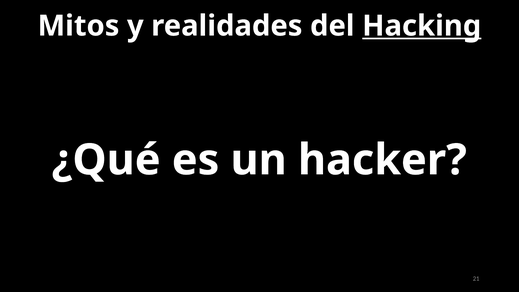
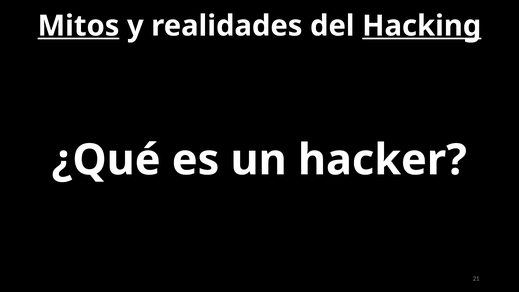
Mitos underline: none -> present (79, 26)
